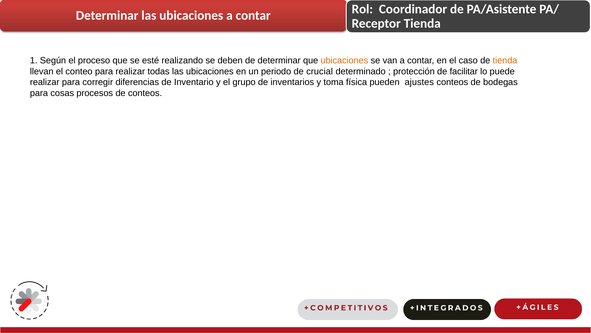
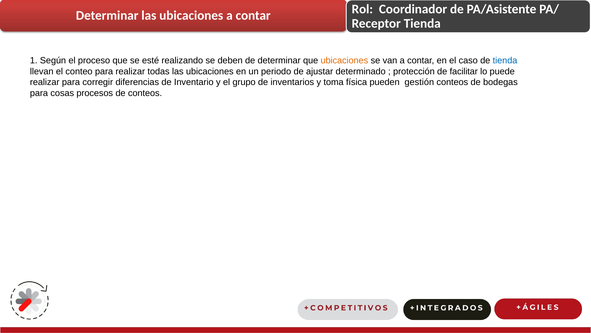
tienda colour: orange -> blue (505, 60)
crucial: crucial -> ajustar (320, 71)
ajustes: ajustes -> gestión (419, 82)
